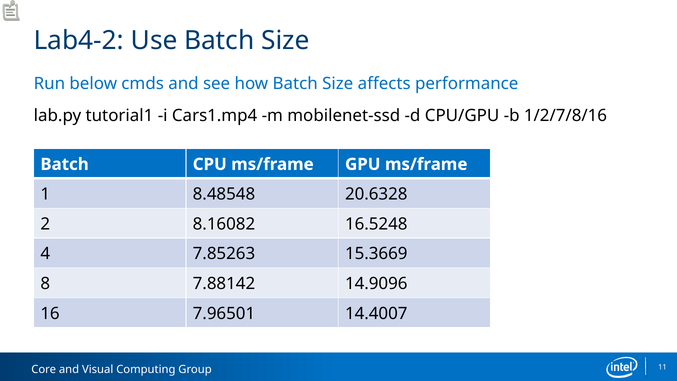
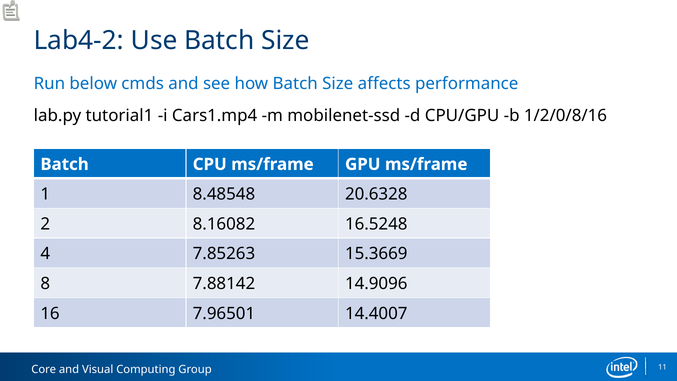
1/2/7/8/16: 1/2/7/8/16 -> 1/2/0/8/16 (565, 115)
